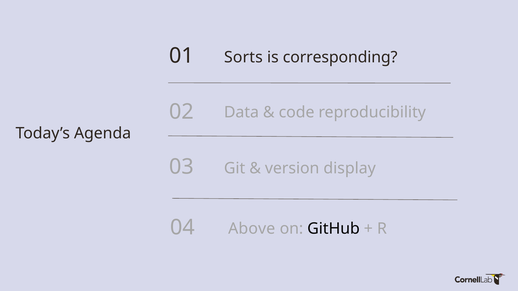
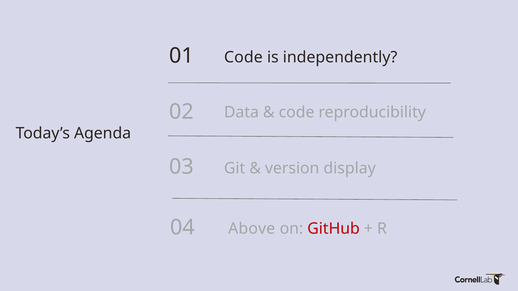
Sorts: Sorts -> Code (243, 57)
corresponding: corresponding -> independently (340, 57)
GitHub colour: black -> red (334, 229)
